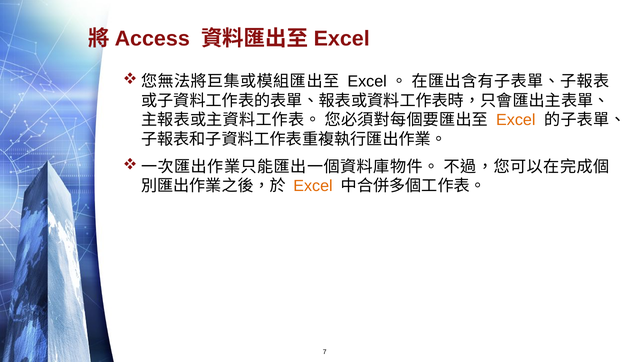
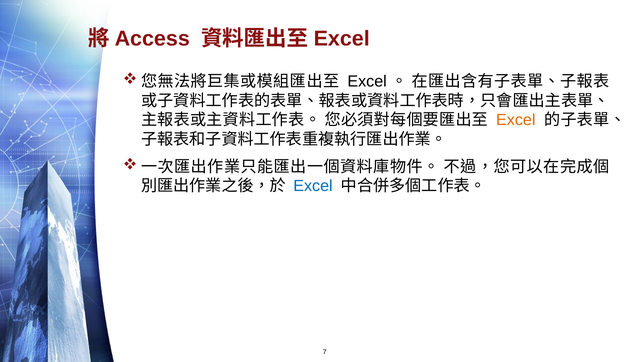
Excel colour: orange -> blue (313, 186)
